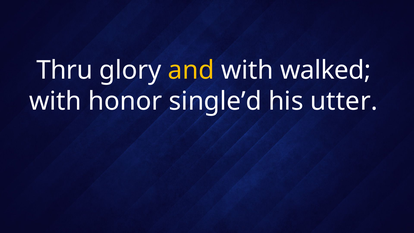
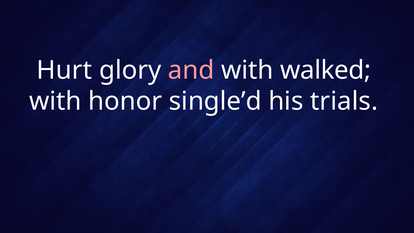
Thru: Thru -> Hurt (64, 70)
and colour: yellow -> pink (191, 70)
utter: utter -> trials (344, 101)
